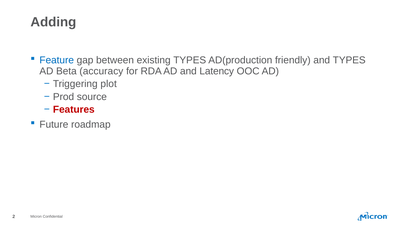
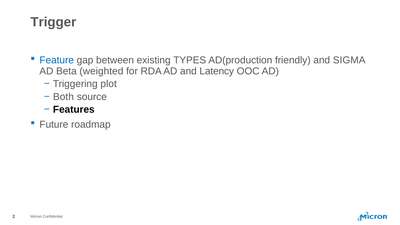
Adding: Adding -> Trigger (53, 22)
and TYPES: TYPES -> SIGMA (349, 60)
accuracy: accuracy -> weighted (101, 71)
Prod: Prod -> Both (63, 97)
Features colour: red -> black (74, 110)
